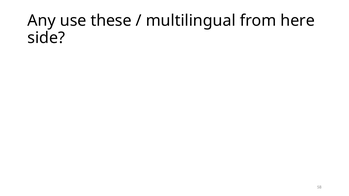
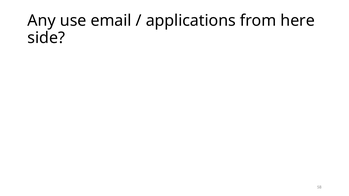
these: these -> email (111, 21)
multilingual: multilingual -> applications (191, 21)
